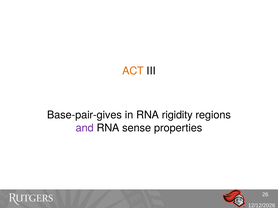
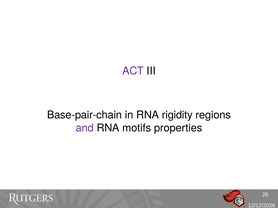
ACT colour: orange -> purple (133, 71)
Base-pair-gives: Base-pair-gives -> Base-pair-chain (85, 115)
sense: sense -> motifs (137, 128)
